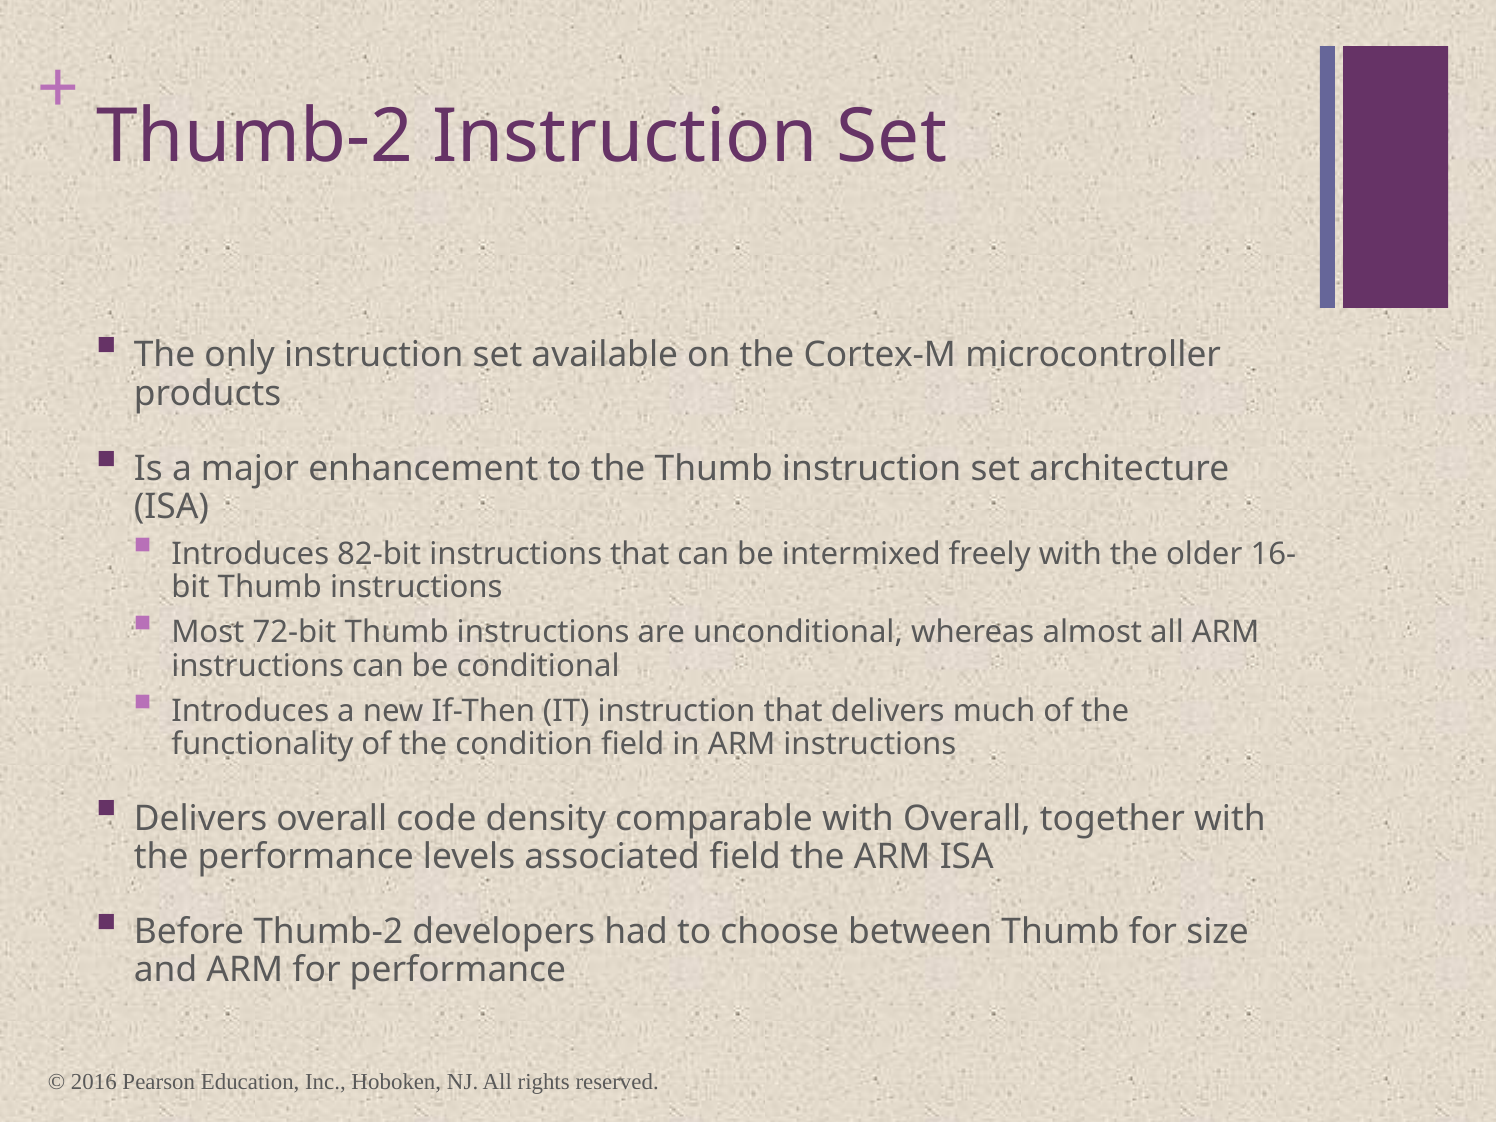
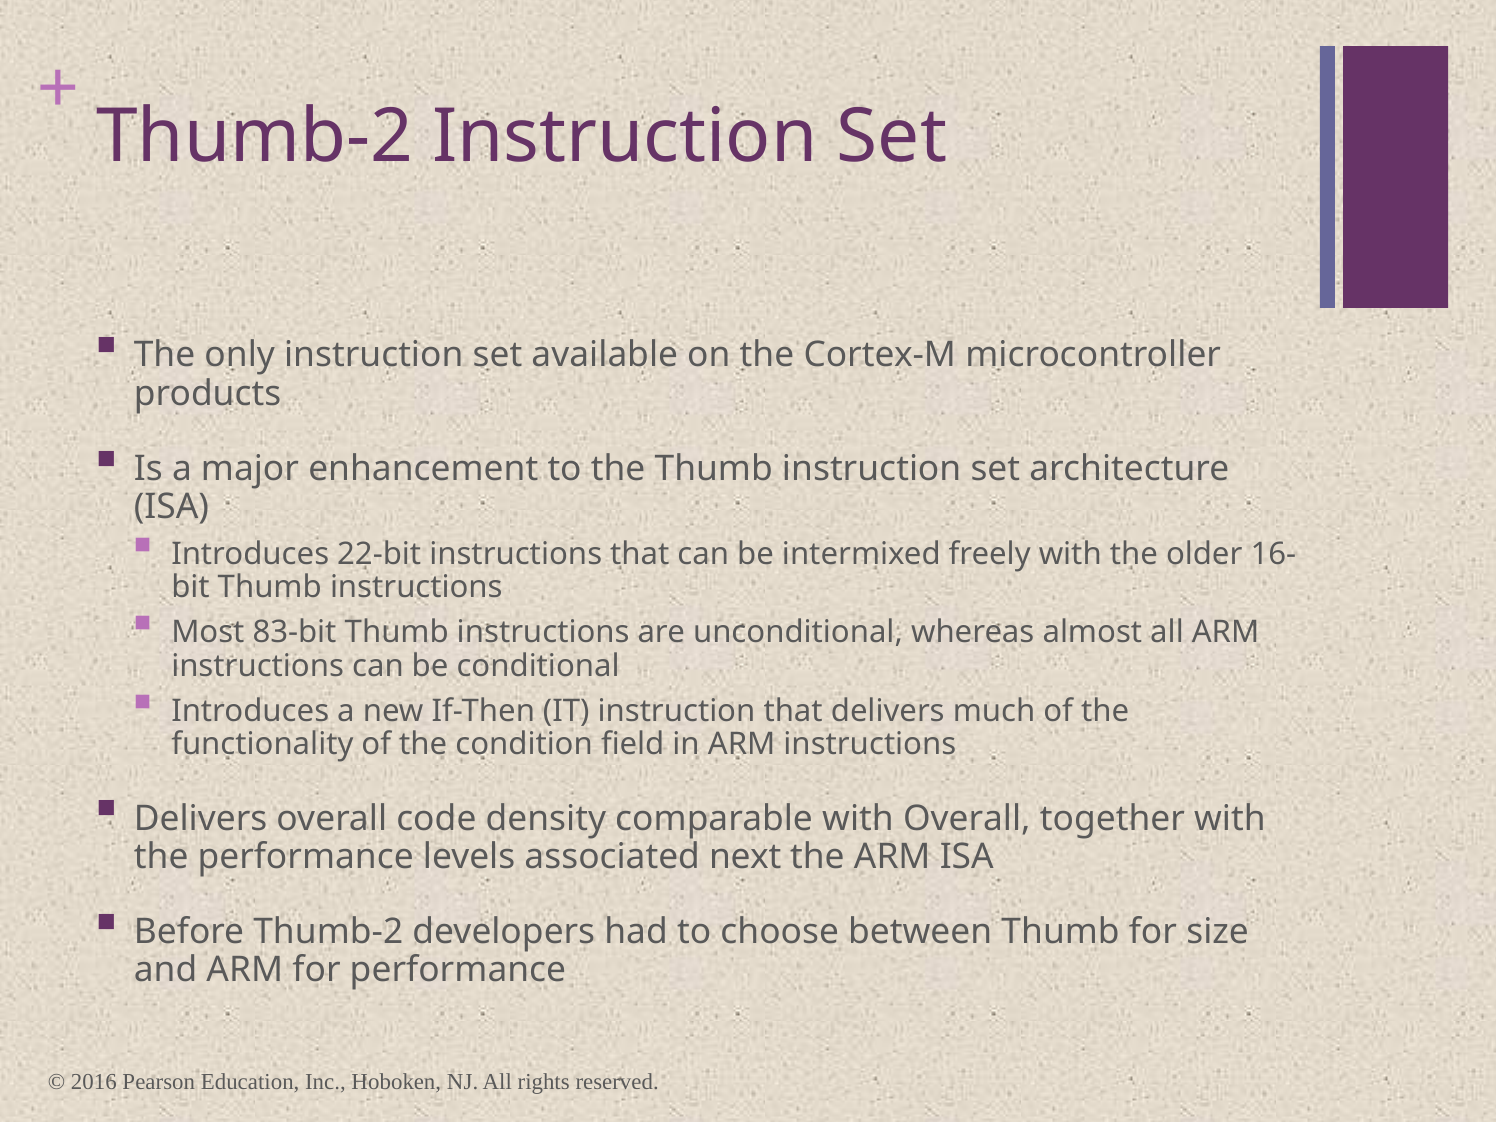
82-bit: 82-bit -> 22-bit (379, 554)
72-bit: 72-bit -> 83-bit (295, 632)
associated field: field -> next (745, 857)
